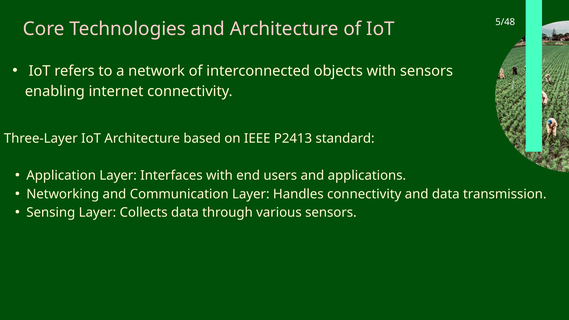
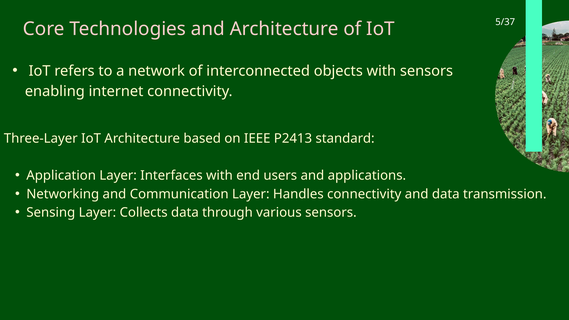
5/48: 5/48 -> 5/37 (505, 22)
